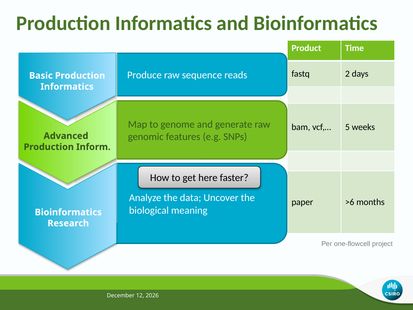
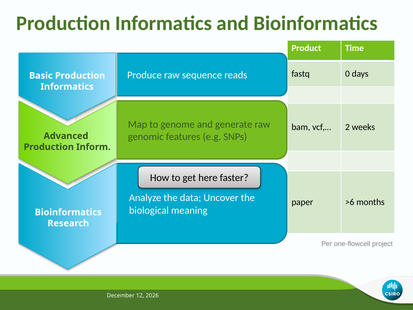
2: 2 -> 0 (347, 74)
5: 5 -> 2 (347, 127)
